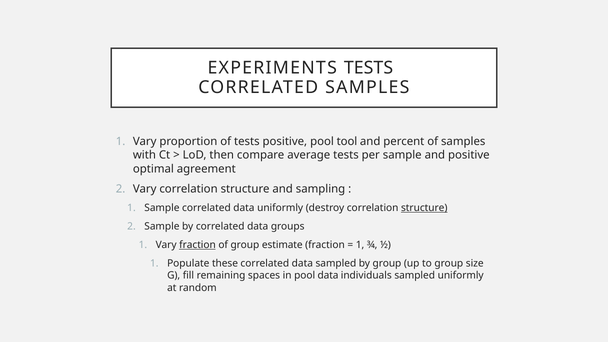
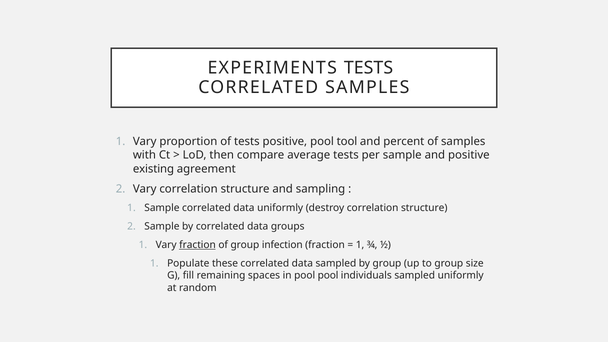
optimal: optimal -> existing (153, 169)
structure underline: present -> none (424, 208)
estimate: estimate -> infection (282, 245)
pool data: data -> pool (328, 276)
